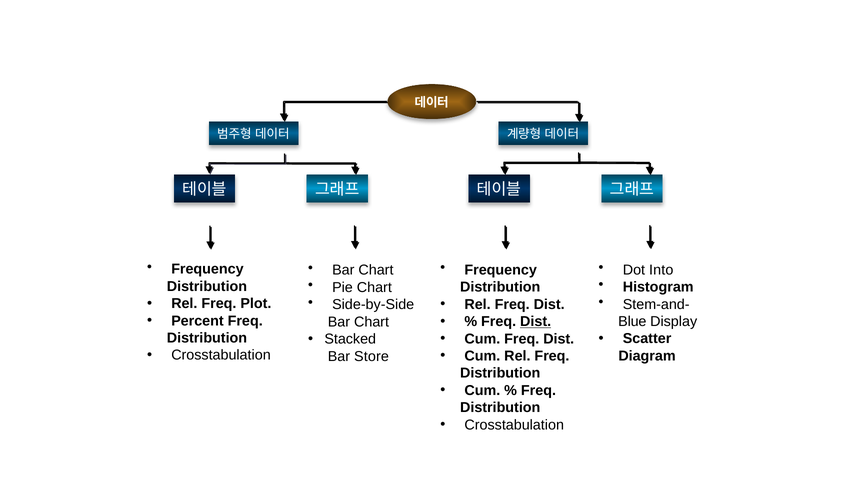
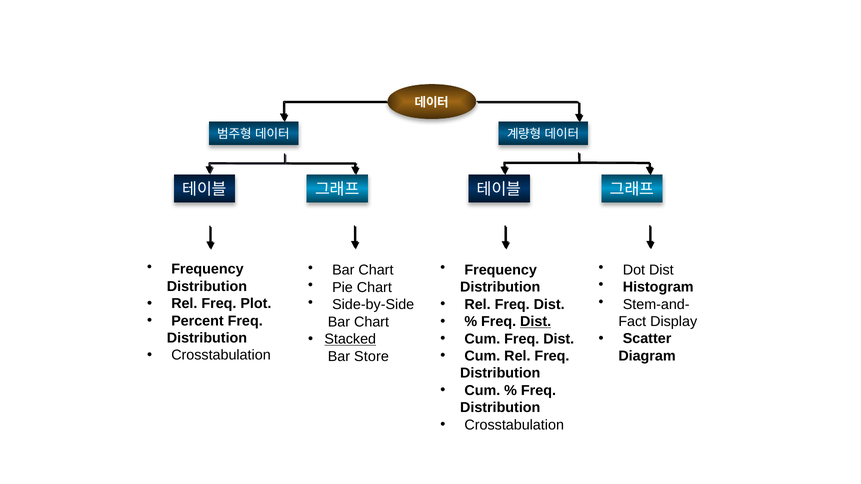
Dot Into: Into -> Dist (661, 270)
Blue: Blue -> Fact (632, 322)
Stacked underline: none -> present (350, 339)
